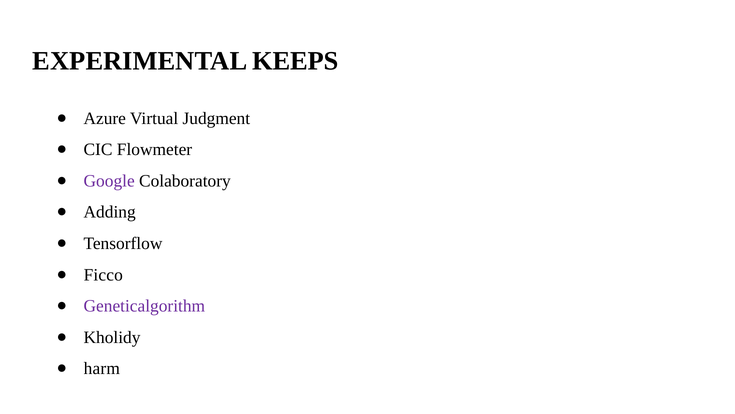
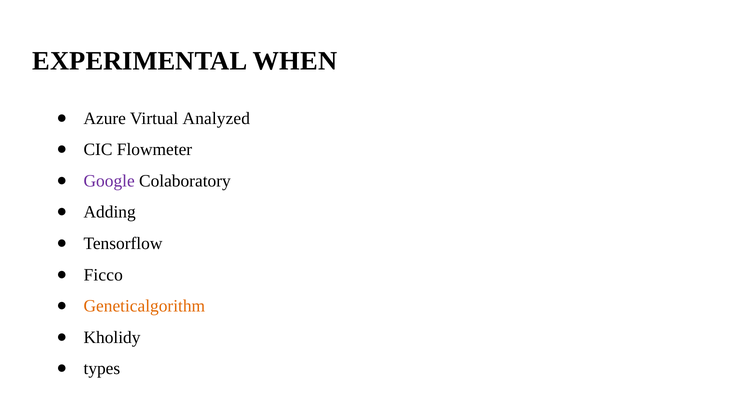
KEEPS: KEEPS -> WHEN (295, 61)
Judgment: Judgment -> Analyzed (216, 118)
Geneticalgorithm colour: purple -> orange (144, 306)
harm: harm -> types (102, 368)
